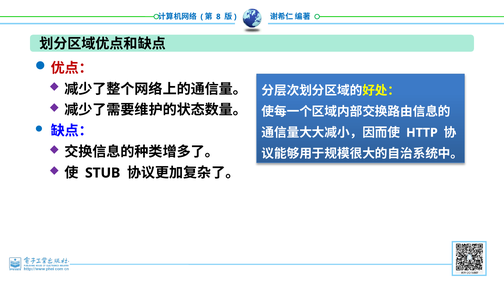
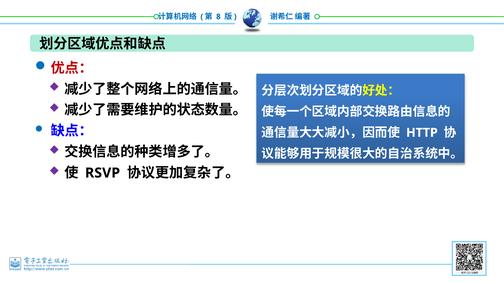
STUB: STUB -> RSVP (103, 173)
